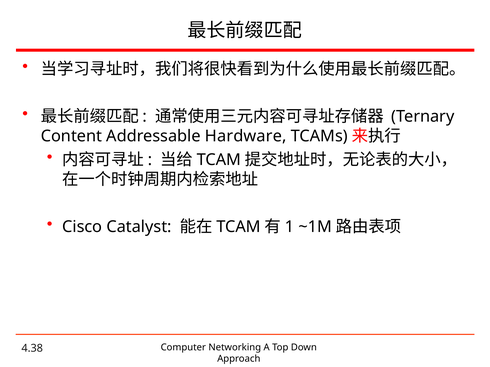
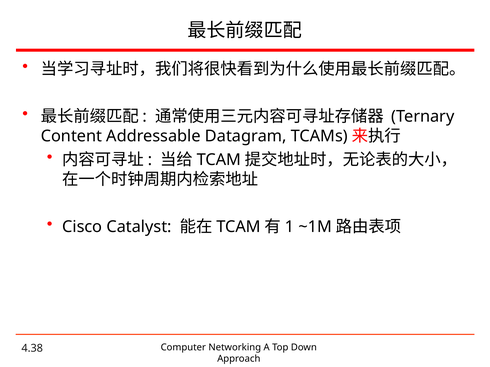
Hardware: Hardware -> Datagram (246, 136)
